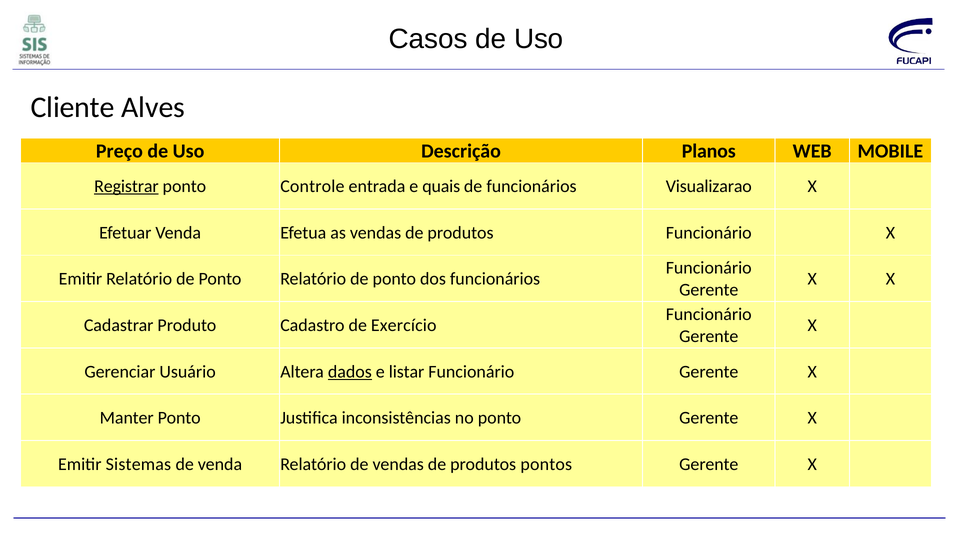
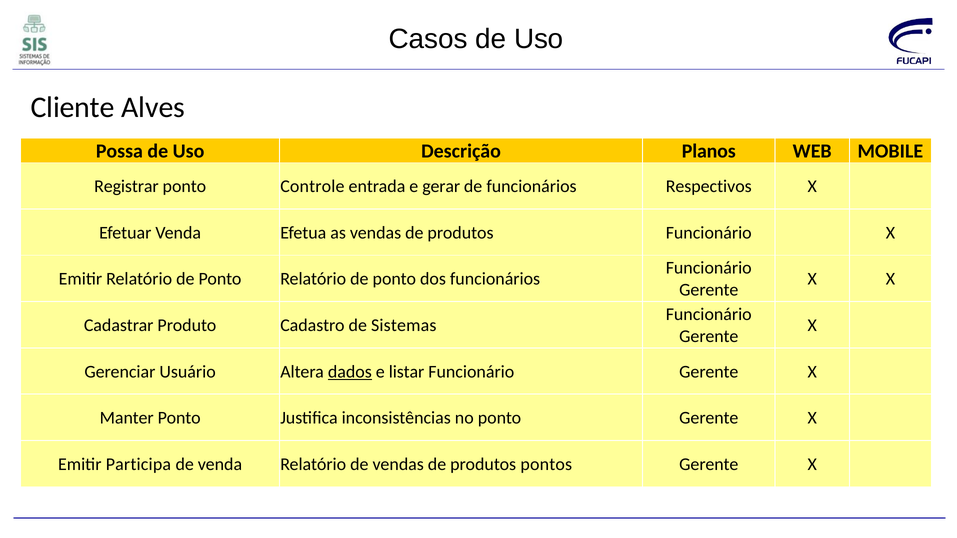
Preço: Preço -> Possa (119, 151)
Registrar underline: present -> none (126, 186)
quais: quais -> gerar (441, 186)
Visualizarao: Visualizarao -> Respectivos (709, 186)
Exercício: Exercício -> Sistemas (404, 325)
Sistemas: Sistemas -> Participa (138, 464)
